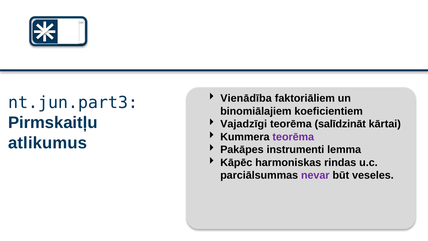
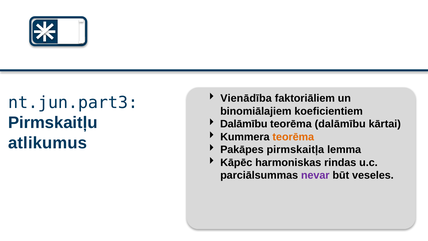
Vajadzīgi: Vajadzīgi -> Dalāmību (244, 124)
teorēma salīdzināt: salīdzināt -> dalāmību (340, 124)
teorēma colour: purple -> orange (293, 137)
instrumenti: instrumenti -> pirmskaitļa (295, 150)
